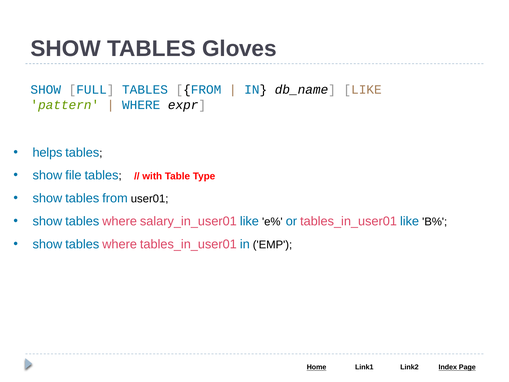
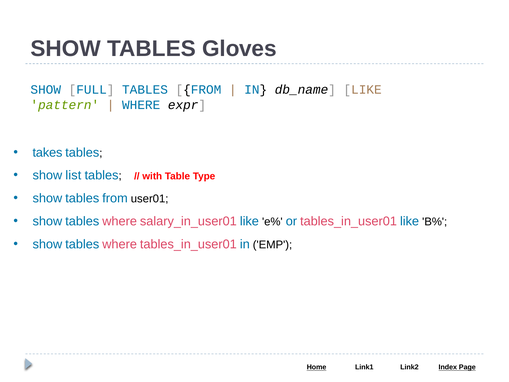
helps: helps -> takes (47, 152)
file: file -> list (73, 175)
